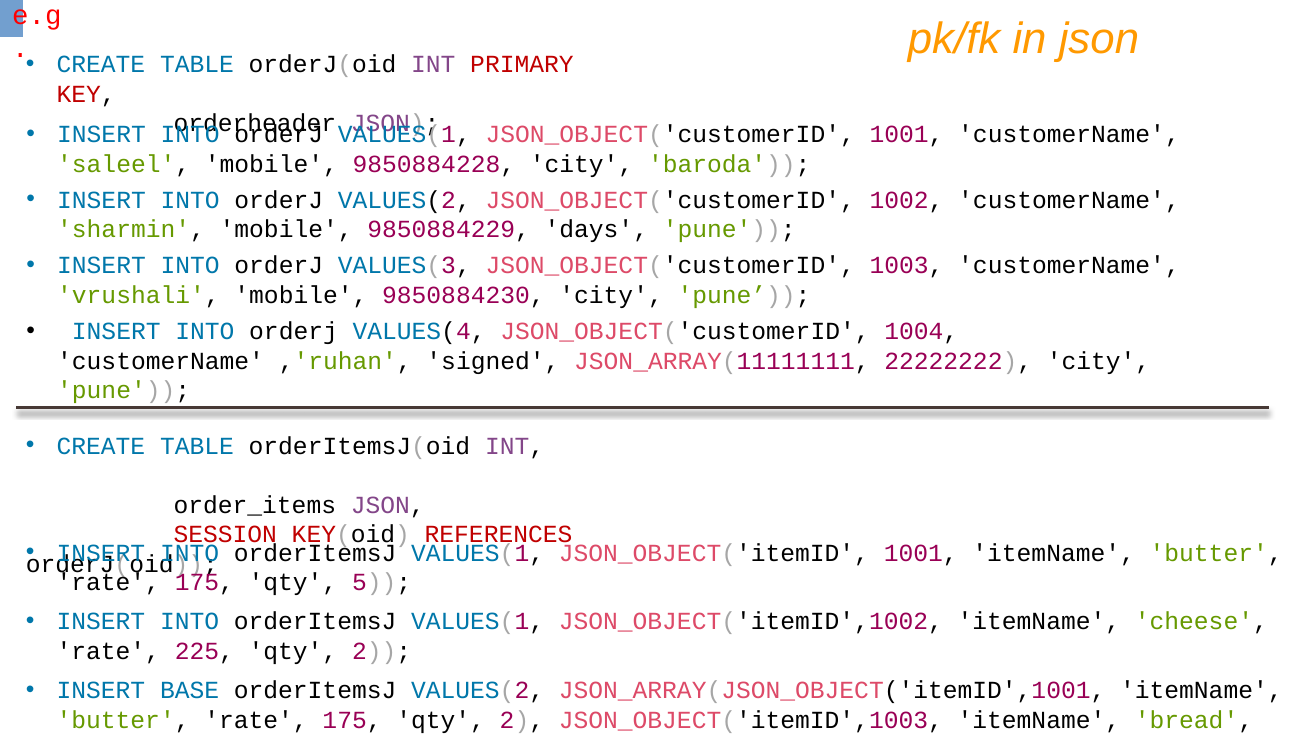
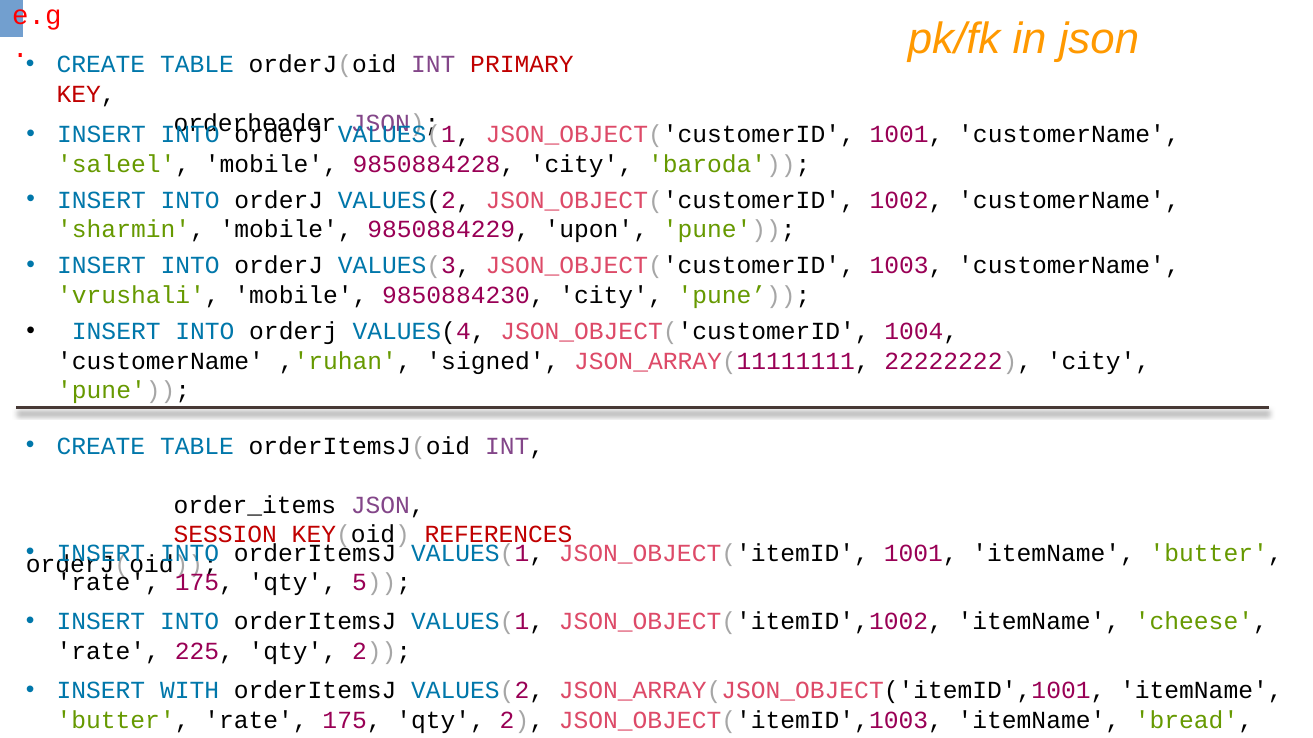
days: days -> upon (596, 230)
BASE: BASE -> WITH (190, 691)
